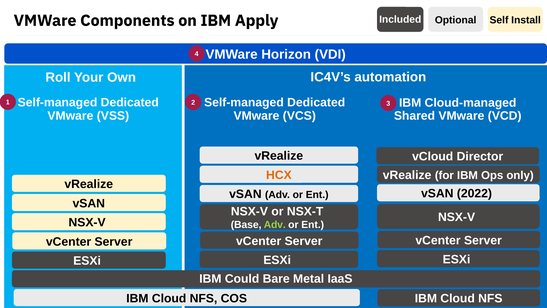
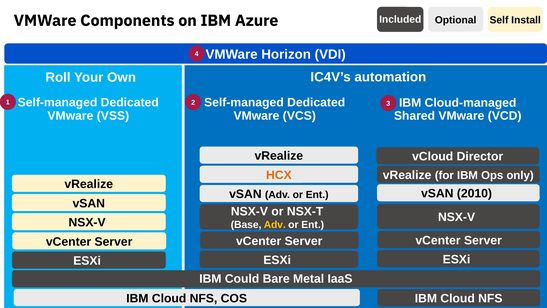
Apply: Apply -> Azure (257, 21)
2022: 2022 -> 2010 (474, 193)
Adv colour: light green -> yellow (275, 225)
